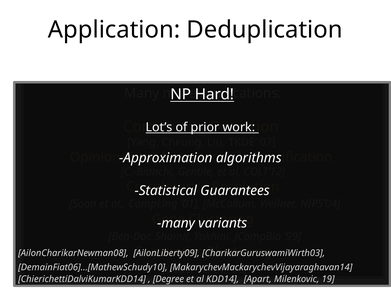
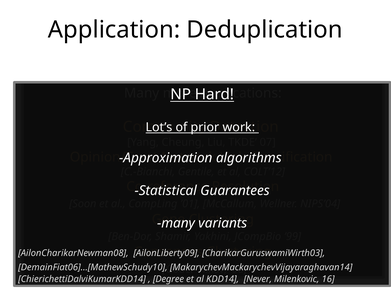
Apart: Apart -> Never (258, 278)
19: 19 -> 16 (328, 278)
